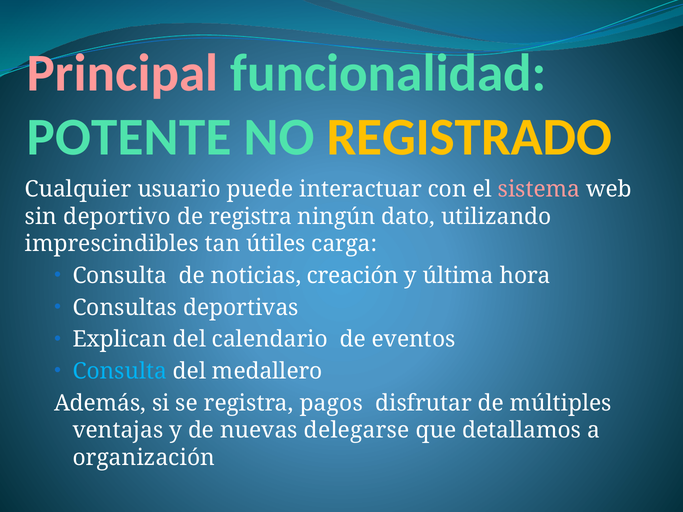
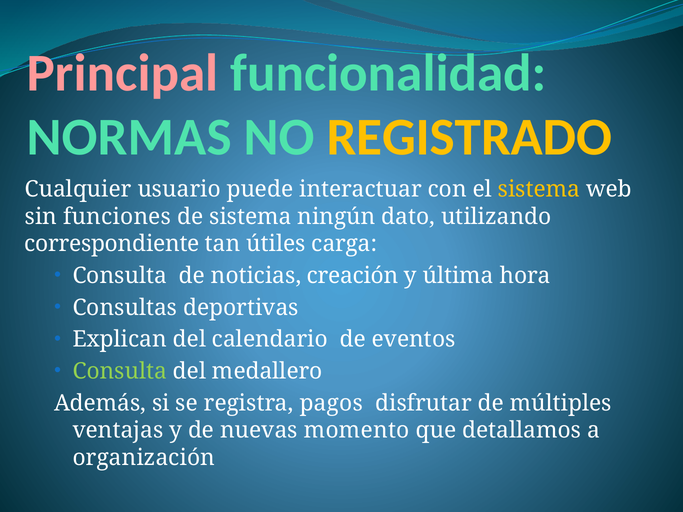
POTENTE: POTENTE -> NORMAS (129, 137)
sistema colour: pink -> yellow (539, 189)
deportivo: deportivo -> funciones (117, 217)
de registra: registra -> sistema (250, 217)
imprescindibles: imprescindibles -> correspondiente (112, 244)
Consulta colour: light blue -> light green (120, 371)
delegarse: delegarse -> momento (357, 431)
